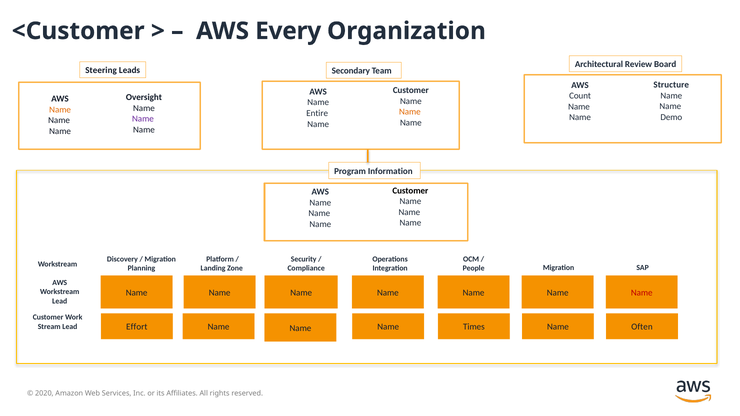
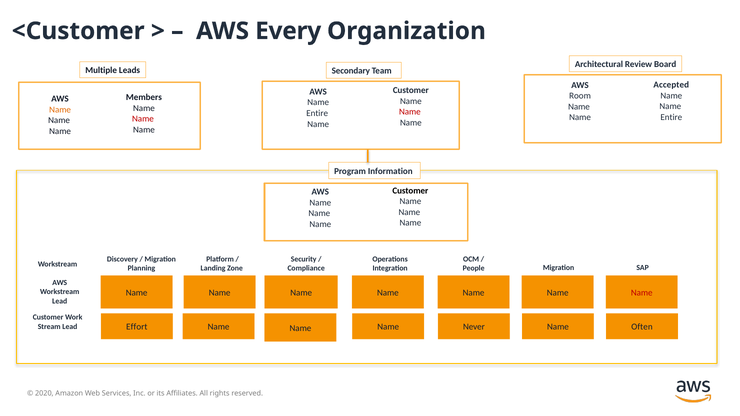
Steering: Steering -> Multiple (101, 71)
Structure: Structure -> Accepted (671, 85)
Count: Count -> Room (580, 96)
Oversight: Oversight -> Members (144, 97)
Name colour: orange -> red (410, 112)
Demo: Demo -> Entire (671, 117)
Name colour: purple -> red (143, 119)
Times: Times -> Never (474, 327)
